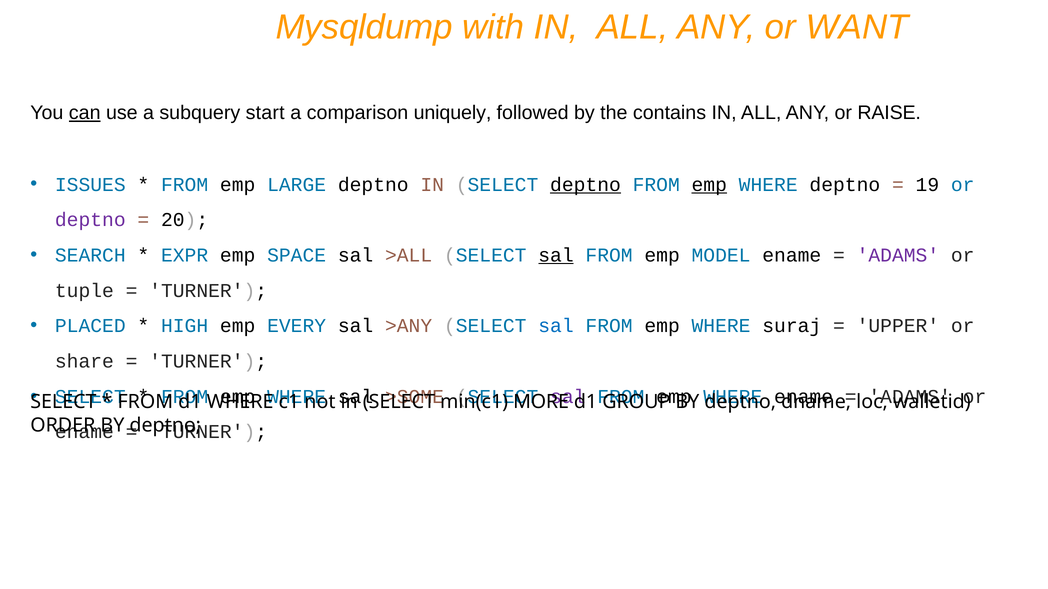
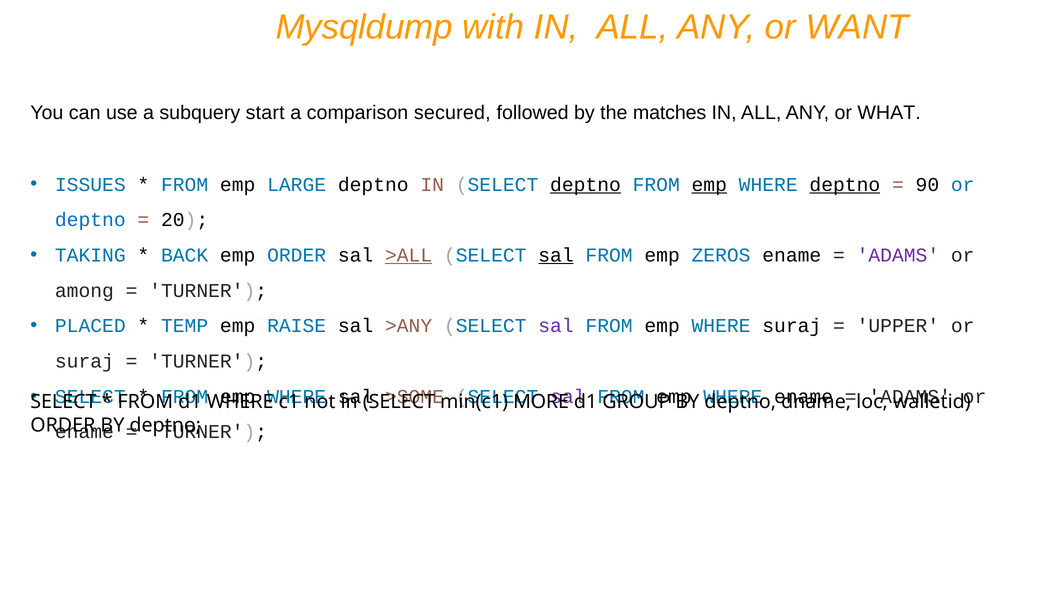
can underline: present -> none (85, 113)
uniquely: uniquely -> secured (452, 113)
contains: contains -> matches (670, 113)
RAISE: RAISE -> WHAT (889, 113)
deptno underline: none -> present (845, 185)
19: 19 -> 90 (927, 185)
deptno colour: purple -> blue (90, 220)
SEARCH: SEARCH -> TAKING (90, 255)
EXPR: EXPR -> BACK (185, 255)
emp SPACE: SPACE -> ORDER (297, 255)
>ALL underline: none -> present (409, 255)
MODEL: MODEL -> ZEROS (721, 255)
tuple: tuple -> among (84, 291)
HIGH: HIGH -> TEMP (185, 326)
EVERY: EVERY -> RAISE (297, 326)
sal colour: blue -> purple (556, 326)
share: share -> suraj (84, 362)
